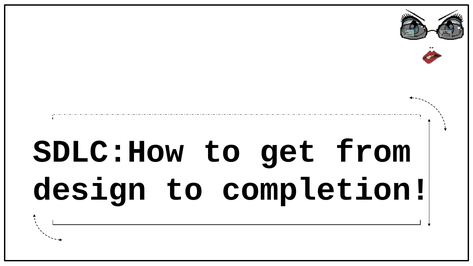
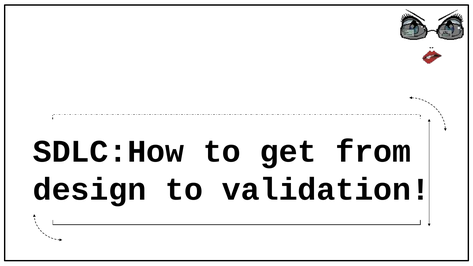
completion: completion -> validation (326, 189)
